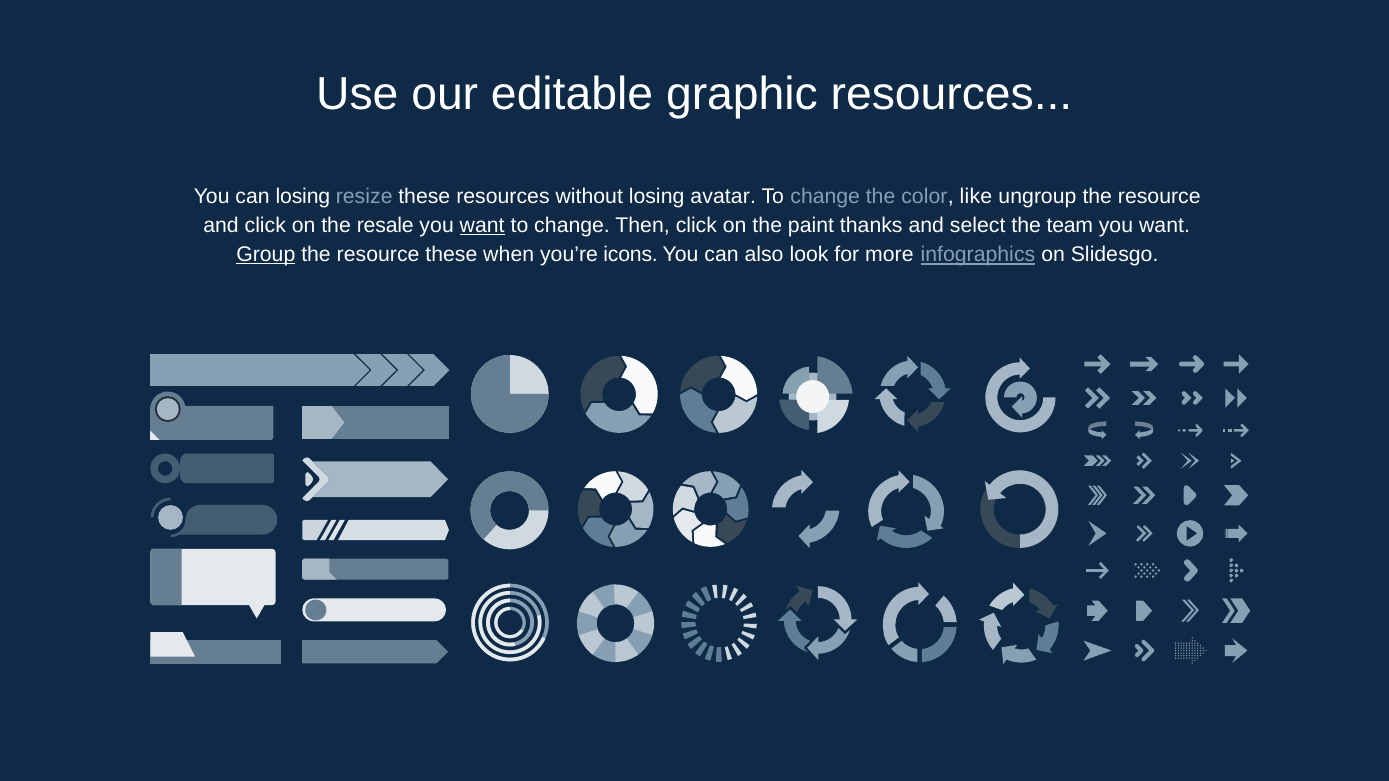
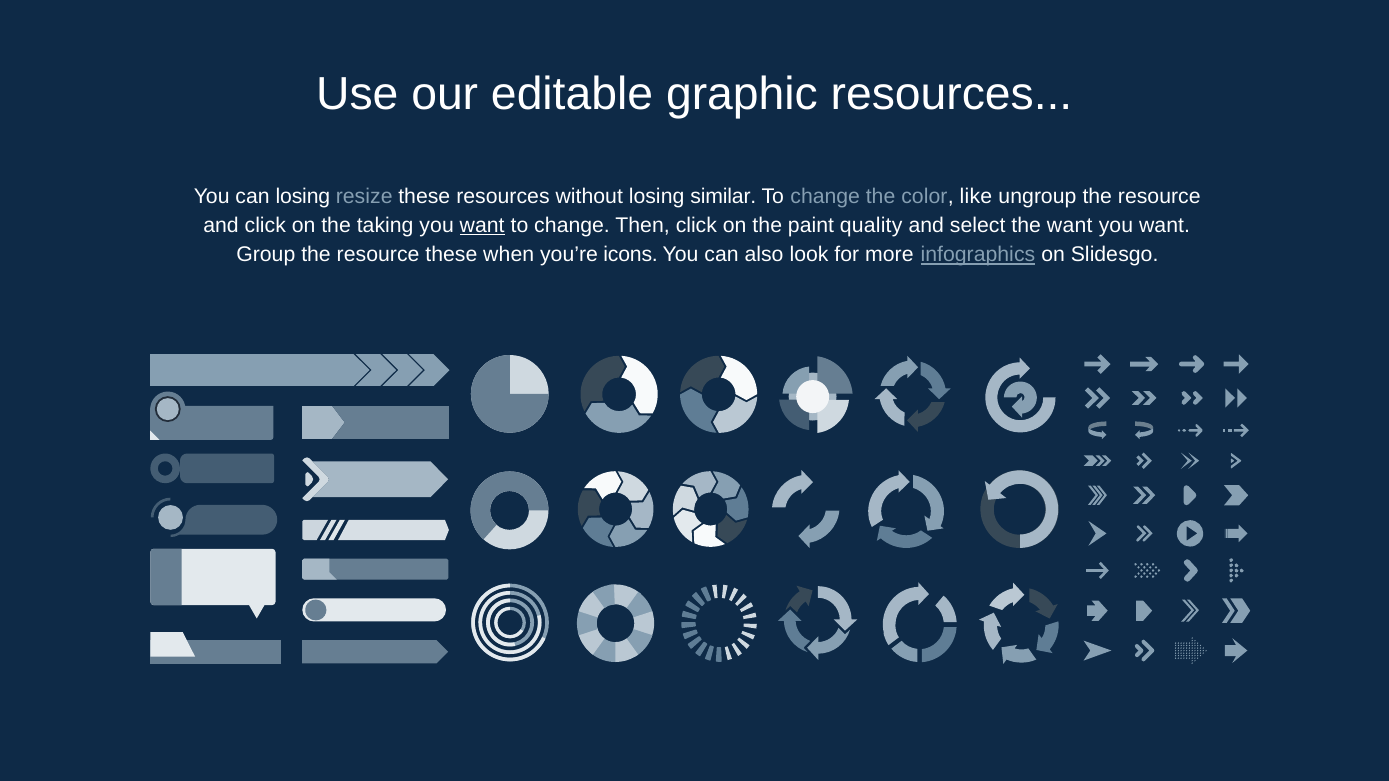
avatar: avatar -> similar (723, 196)
resale: resale -> taking (385, 226)
thanks: thanks -> quality (871, 226)
the team: team -> want (1070, 226)
Group underline: present -> none (266, 255)
